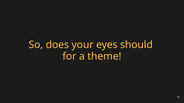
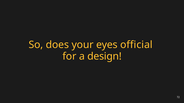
should: should -> official (136, 45)
theme: theme -> design (104, 57)
